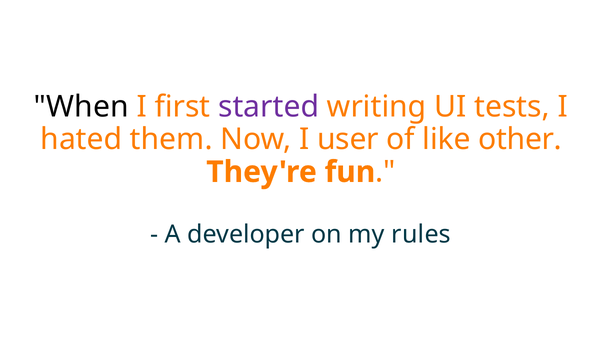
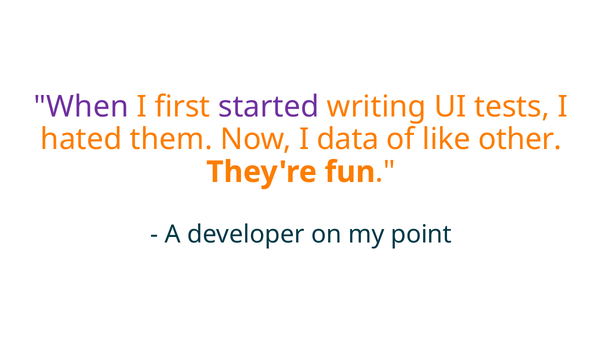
When colour: black -> purple (81, 107)
user: user -> data (348, 139)
rules: rules -> point (421, 234)
